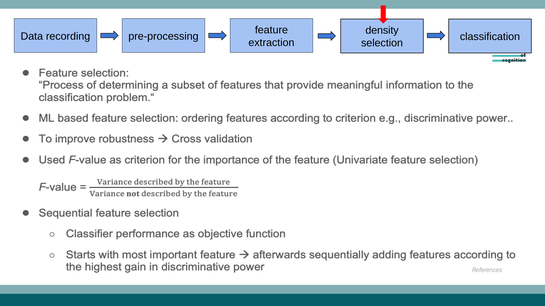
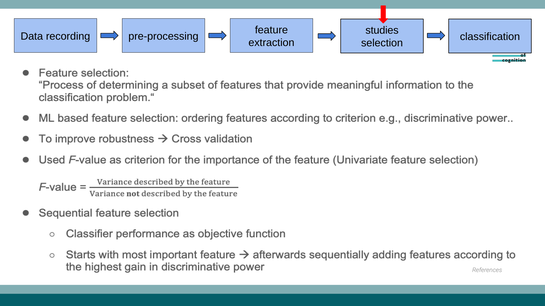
density: density -> studies (382, 30)
